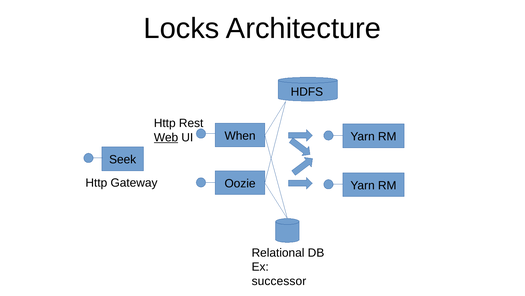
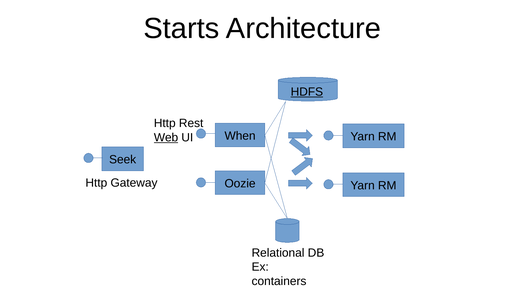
Locks: Locks -> Starts (181, 28)
HDFS underline: none -> present (307, 92)
successor: successor -> containers (279, 281)
